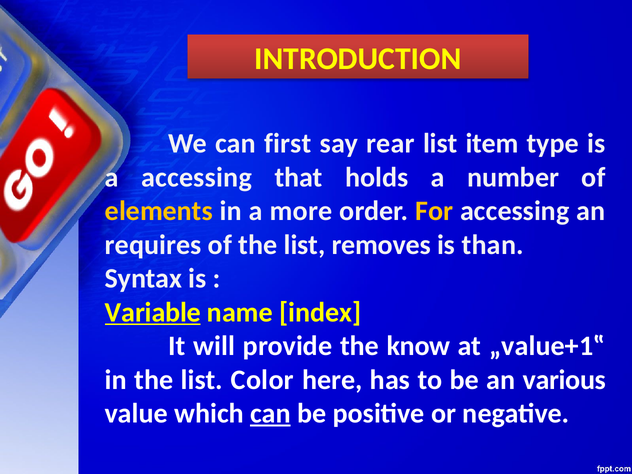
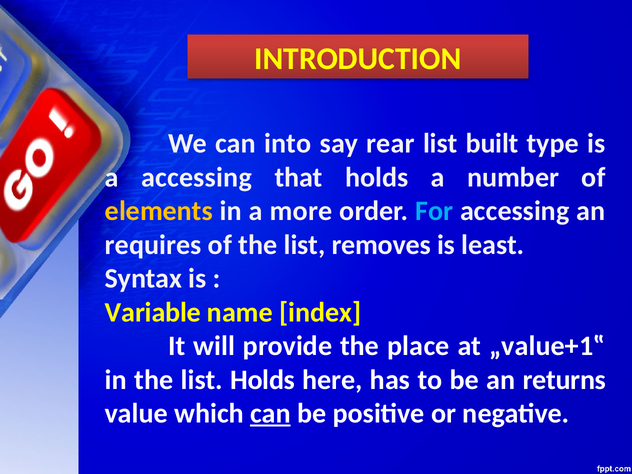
first: first -> into (288, 144)
item: item -> built (492, 144)
For colour: yellow -> light blue (434, 211)
than: than -> least (493, 245)
Variable underline: present -> none (153, 312)
know: know -> place (418, 346)
list Color: Color -> Holds (263, 380)
various: various -> returns (564, 380)
